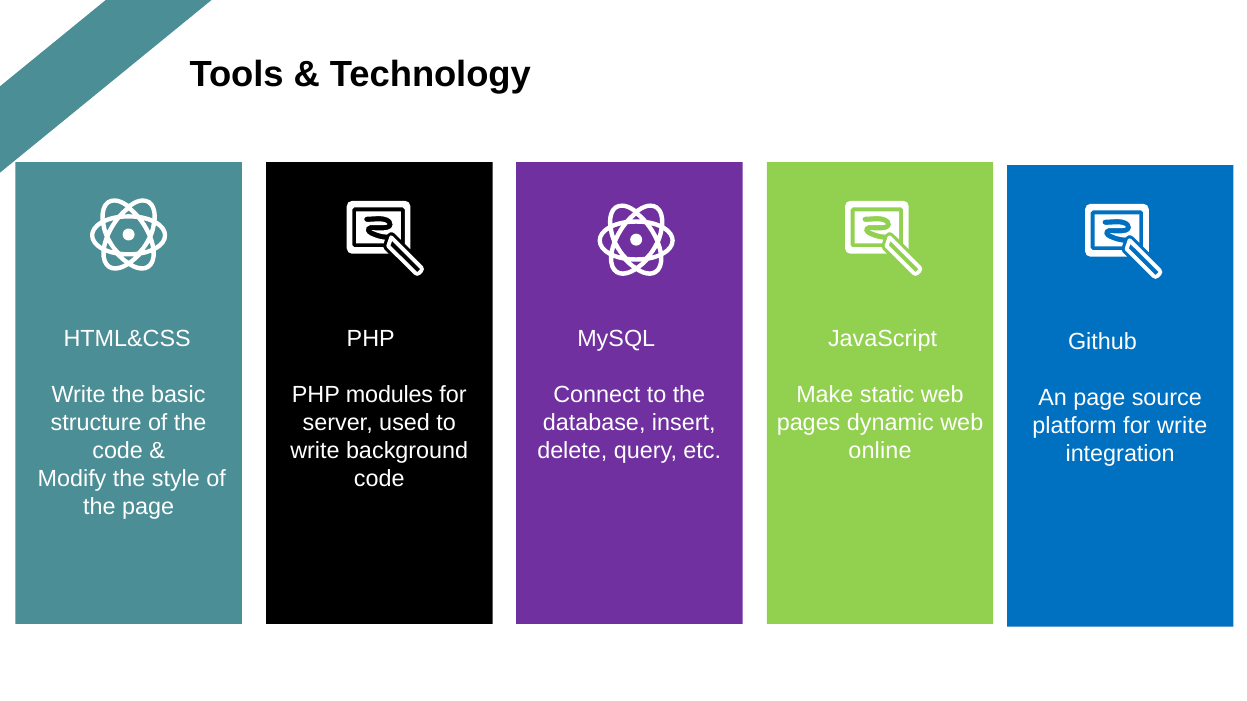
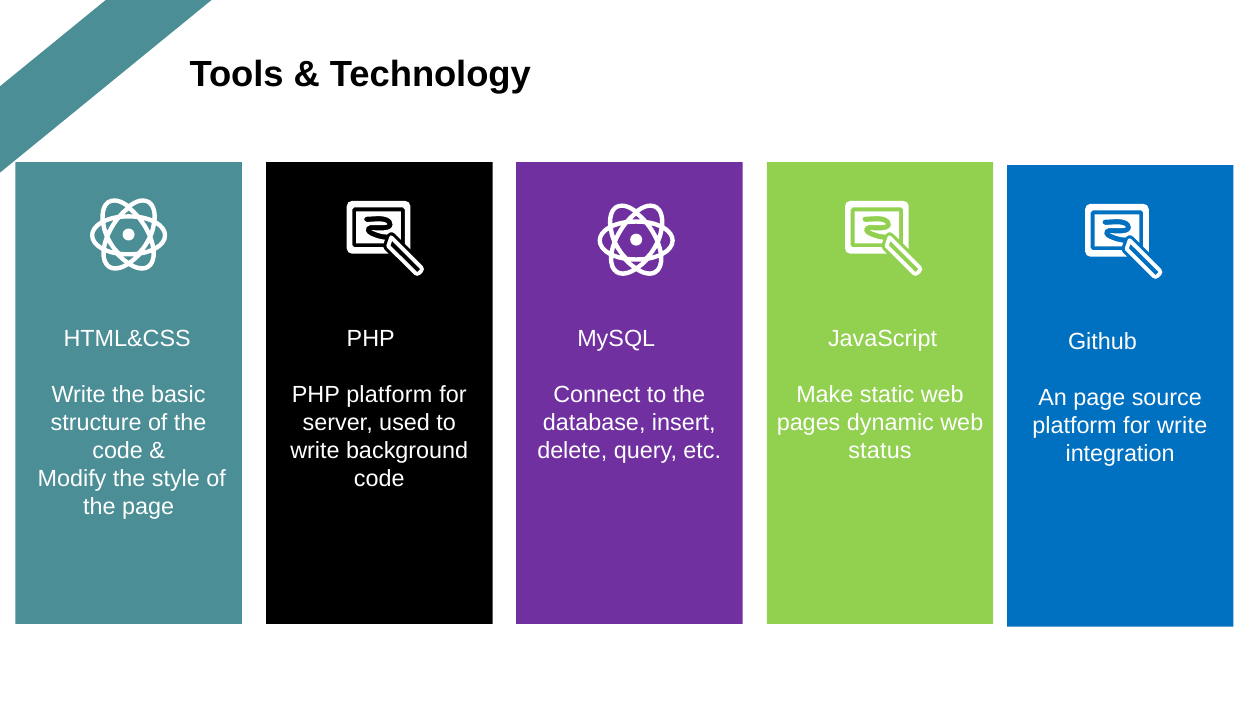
PHP modules: modules -> platform (389, 395)
online: online -> status (880, 451)
